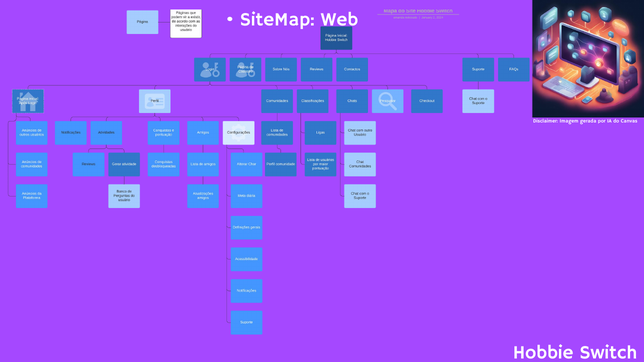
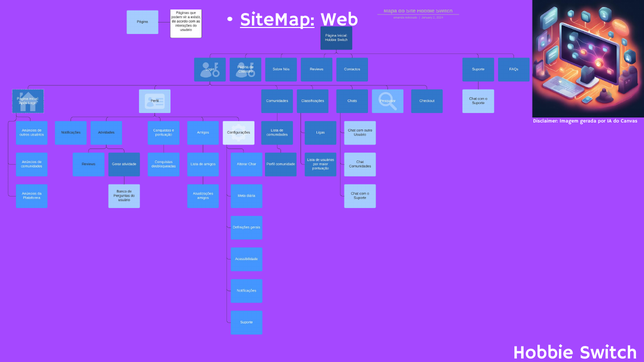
SiteMap underline: none -> present (277, 19)
